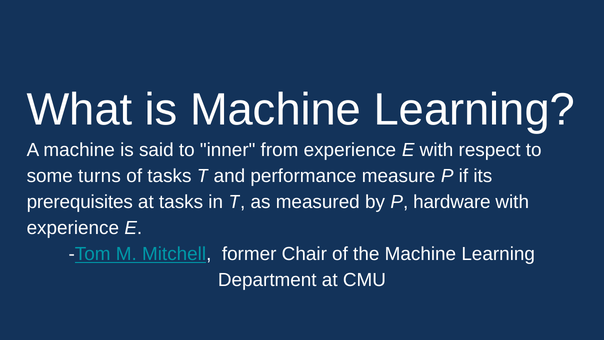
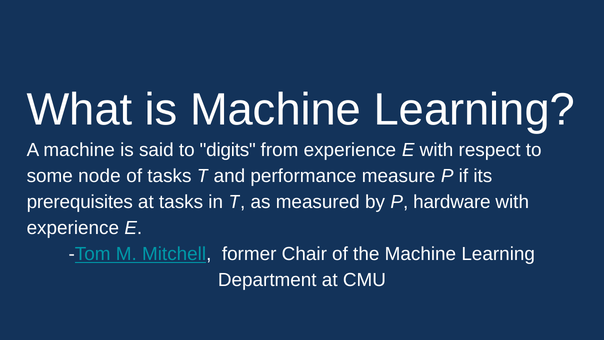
inner: inner -> digits (228, 150)
turns: turns -> node (99, 176)
